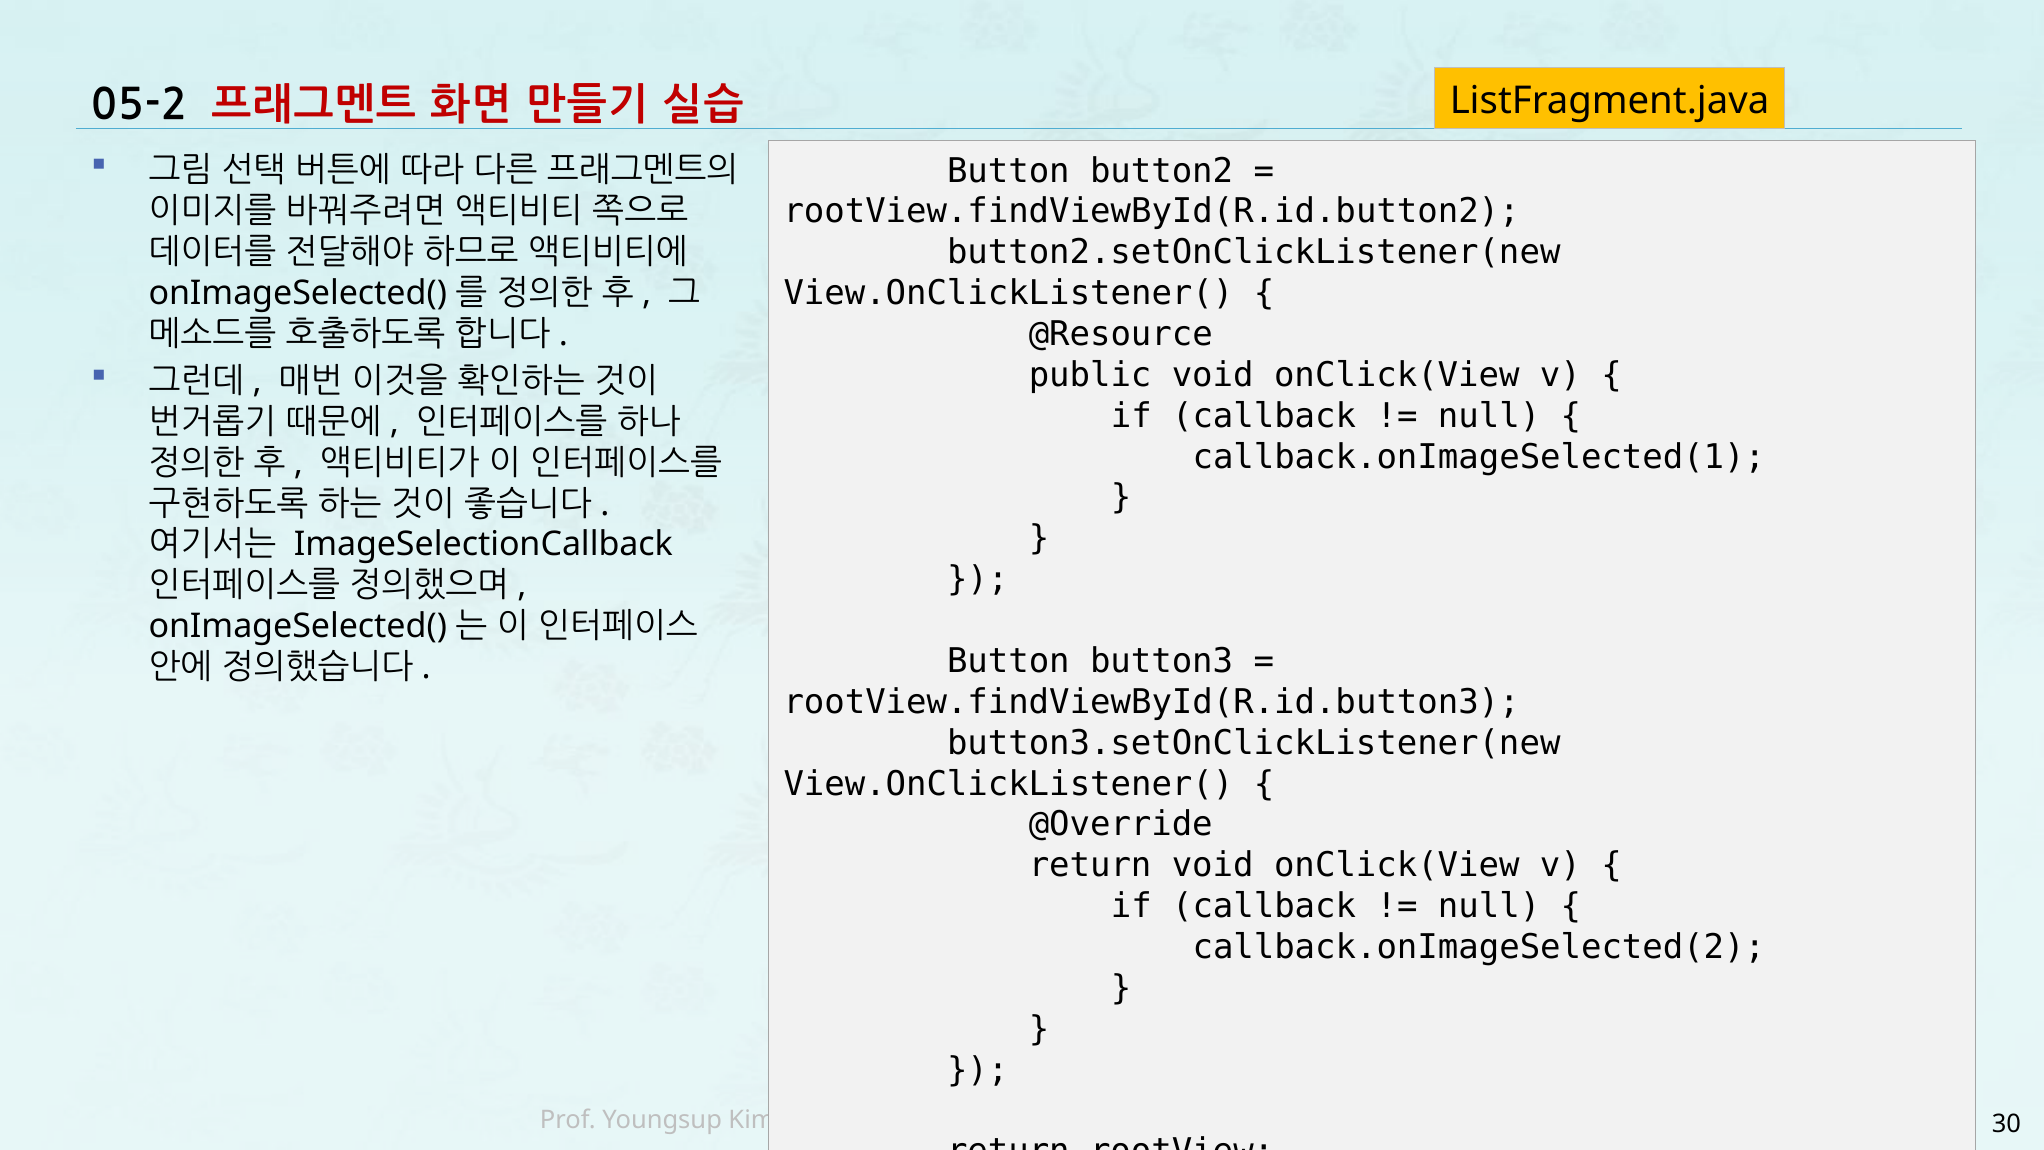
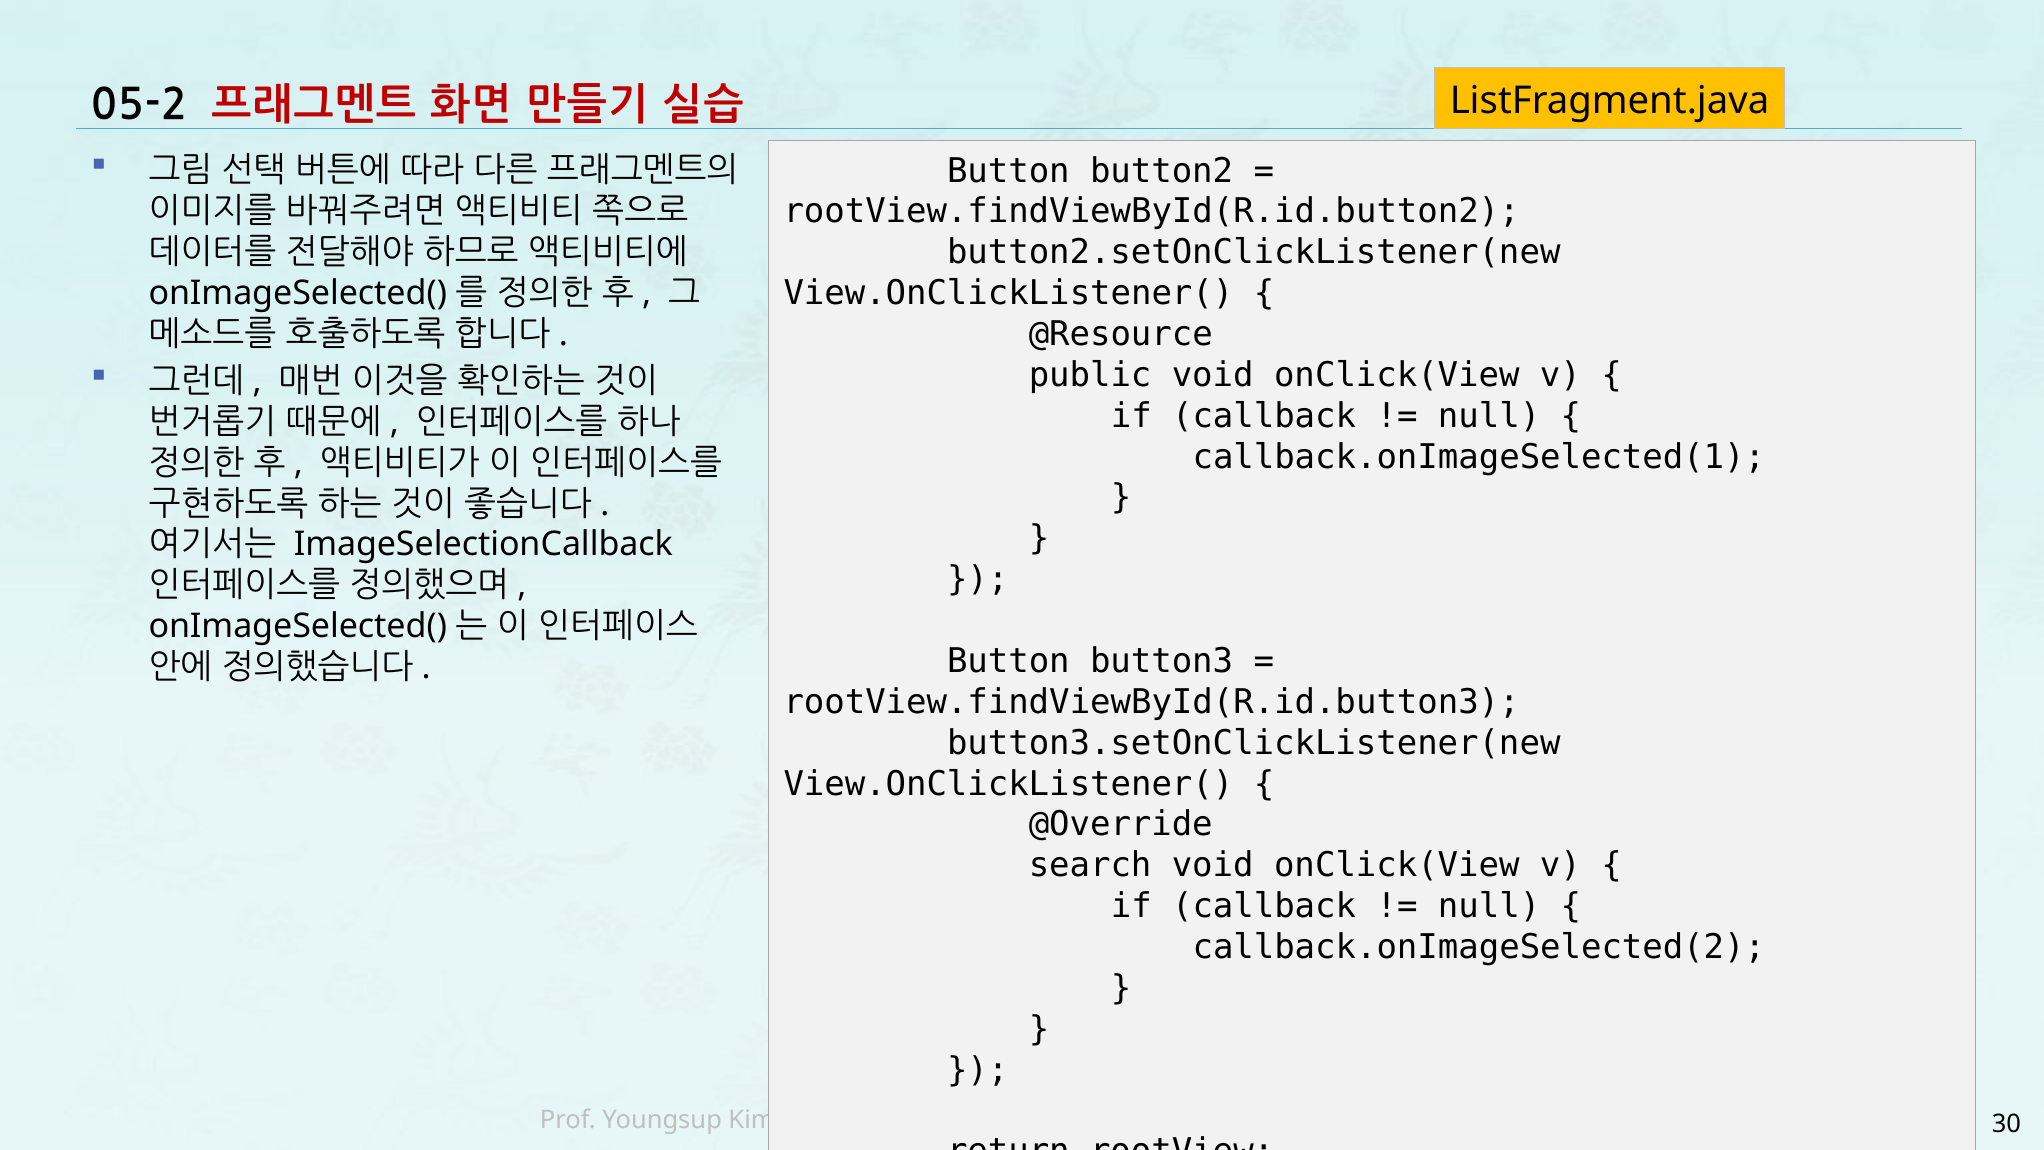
return: return -> search (1090, 865)
